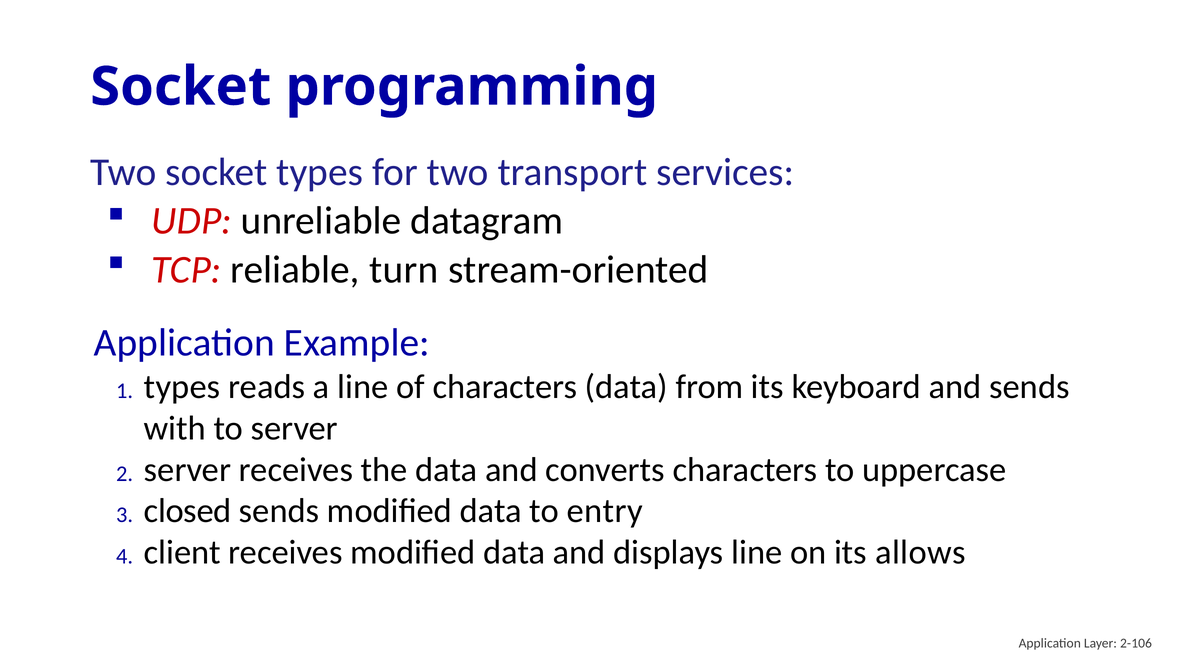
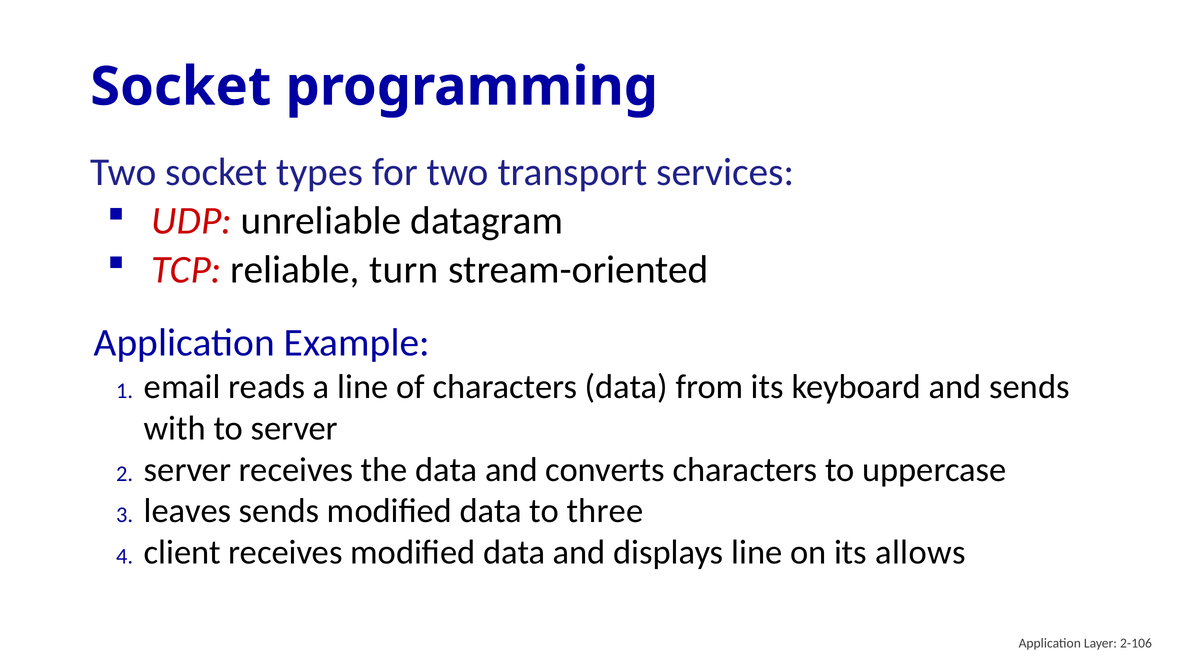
types: types -> email (182, 387)
closed: closed -> leaves (188, 511)
entry: entry -> three (605, 511)
